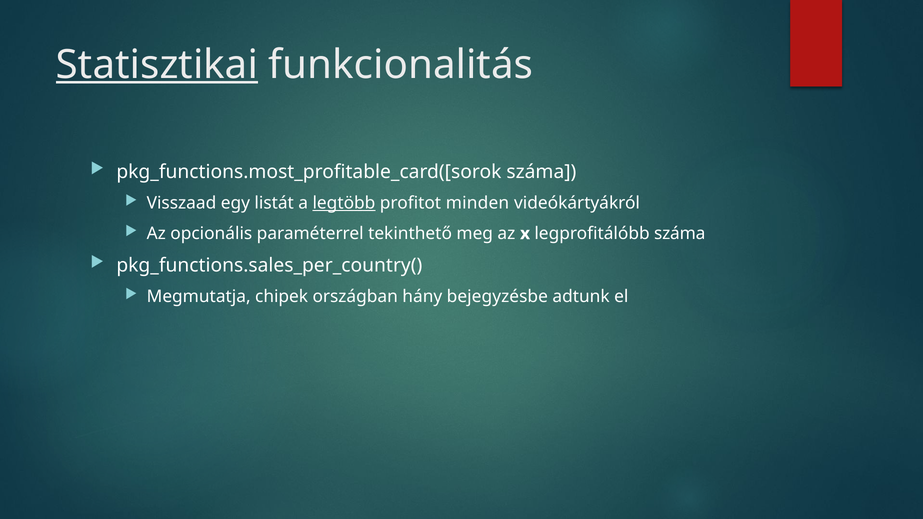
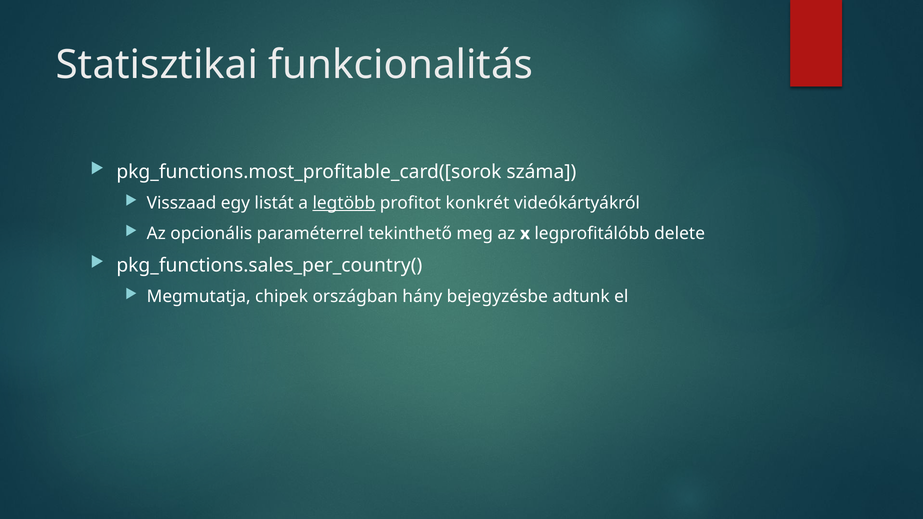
Statisztikai underline: present -> none (157, 65)
minden: minden -> konkrét (477, 203)
legprofitálóbb száma: száma -> delete (680, 234)
